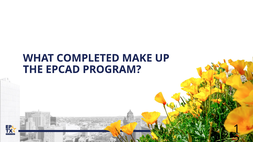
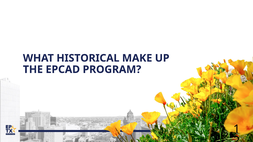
COMPLETED: COMPLETED -> HISTORICAL (88, 58)
